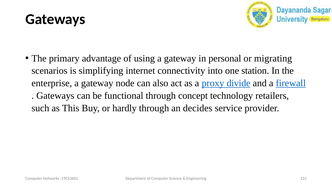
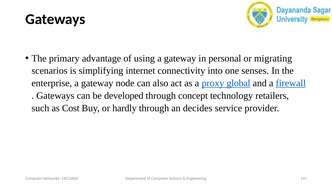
station: station -> senses (255, 71)
divide: divide -> global (239, 83)
functional: functional -> developed (124, 96)
This: This -> Cost (71, 108)
